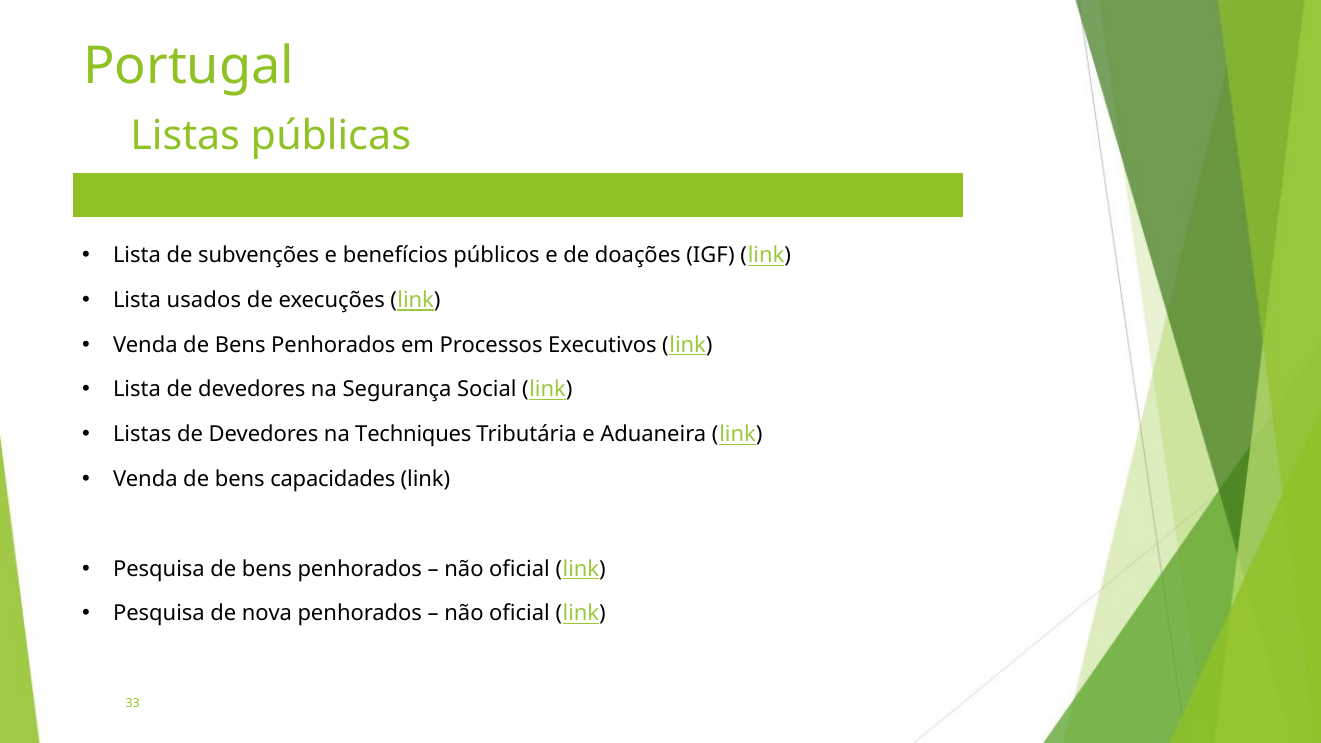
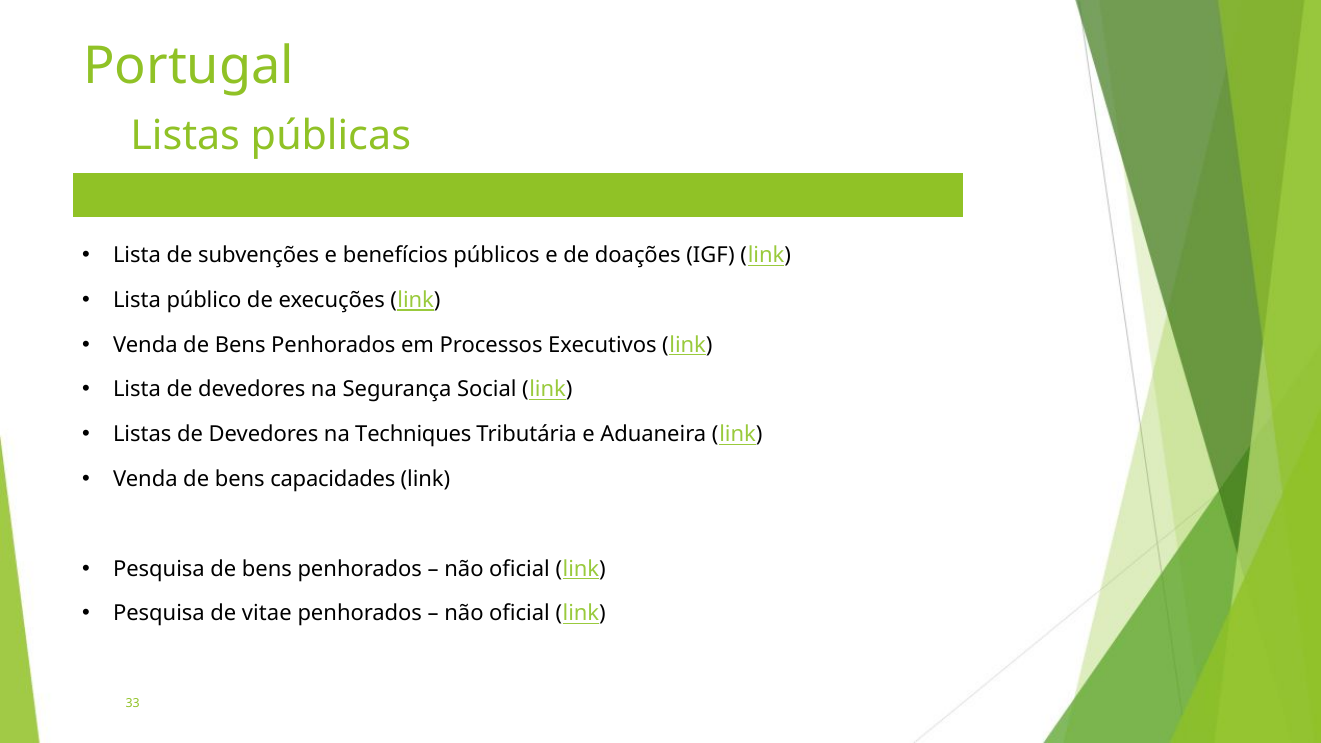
usados: usados -> público (204, 300)
nova: nova -> vitae (267, 614)
